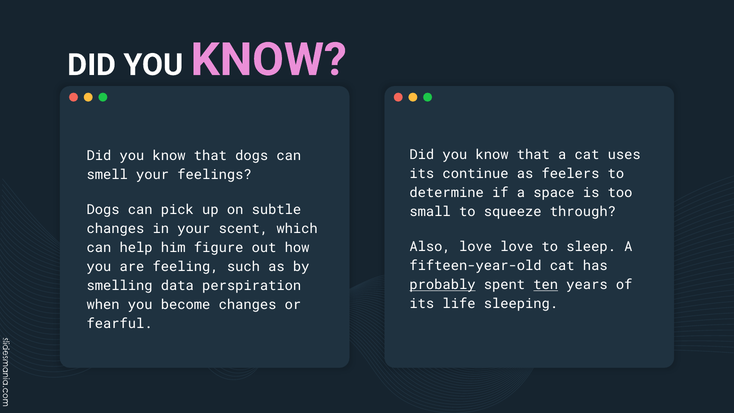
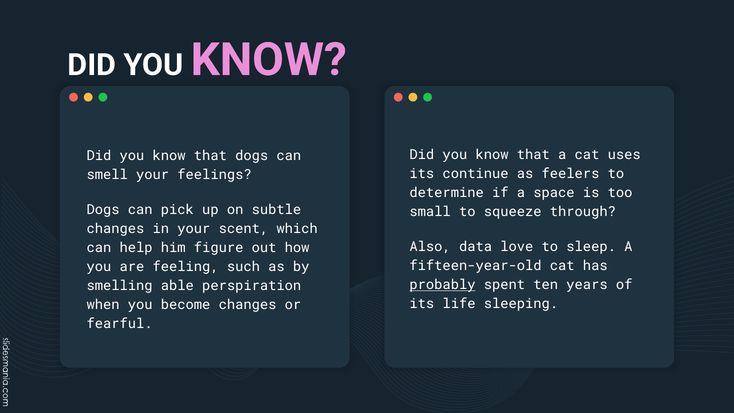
Also love: love -> data (476, 247)
ten underline: present -> none (546, 285)
data: data -> able (177, 286)
